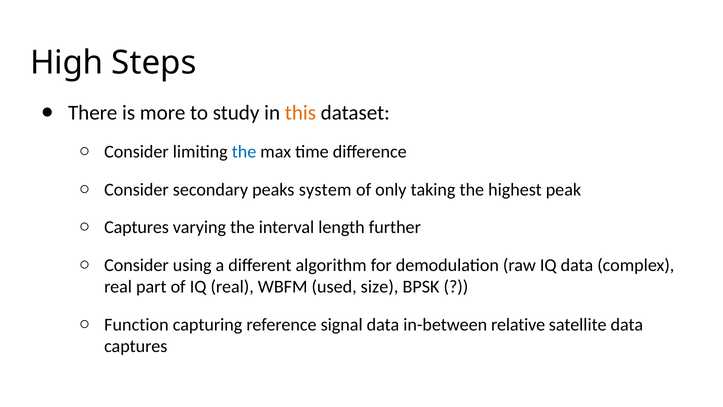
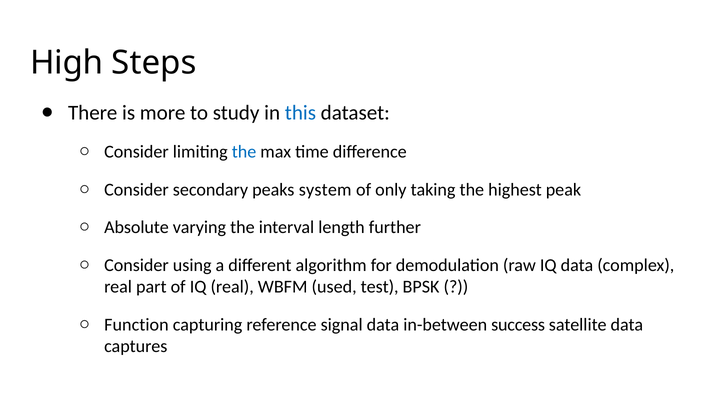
this colour: orange -> blue (300, 112)
Captures: Captures -> Absolute (136, 227)
size: size -> test (380, 287)
relative: relative -> success (518, 325)
